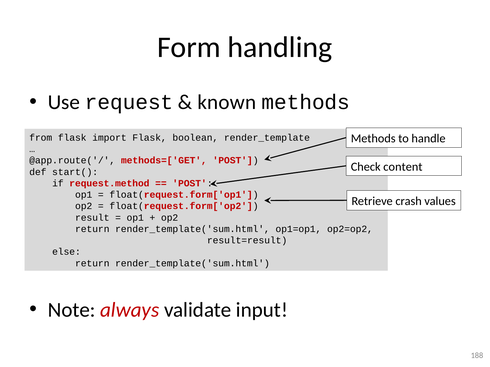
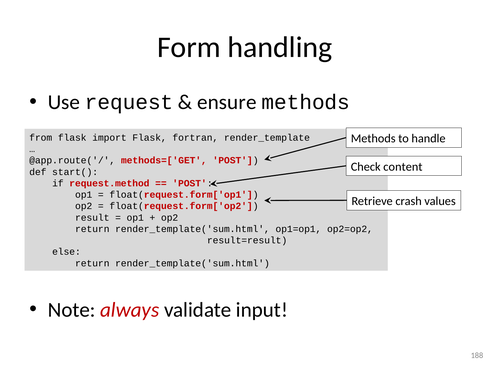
known: known -> ensure (227, 102)
boolean: boolean -> fortran (195, 138)
